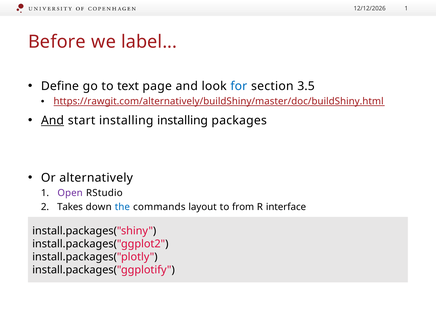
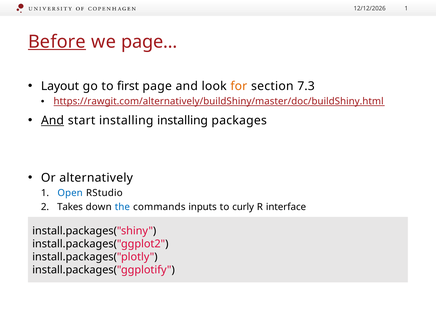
Before underline: none -> present (57, 42)
we label: label -> page (149, 42)
Define: Define -> Layout (60, 86)
text: text -> first (128, 86)
for colour: blue -> orange (239, 86)
3.5: 3.5 -> 7.3 (306, 86)
Open colour: purple -> blue (70, 193)
layout: layout -> inputs (203, 207)
from: from -> curly (243, 207)
